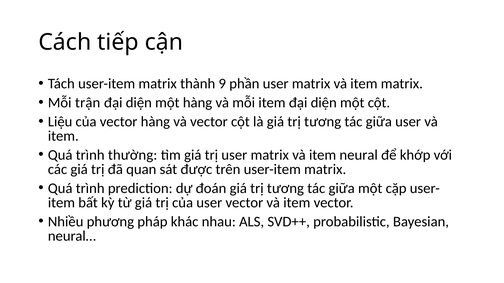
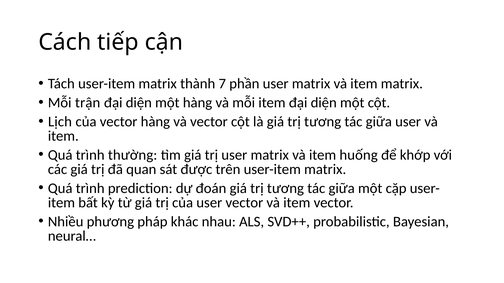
9: 9 -> 7 (222, 84)
Liệu: Liệu -> Lịch (60, 122)
neural: neural -> huống (359, 155)
